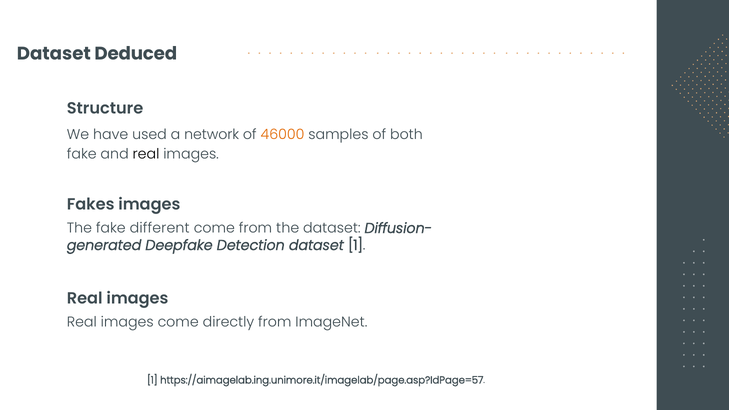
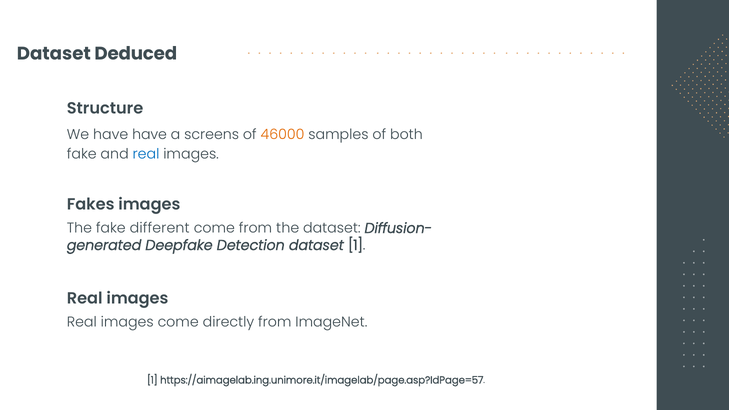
have used: used -> have (150, 134)
network: network -> screens (212, 134)
real colour: black -> blue (146, 154)
